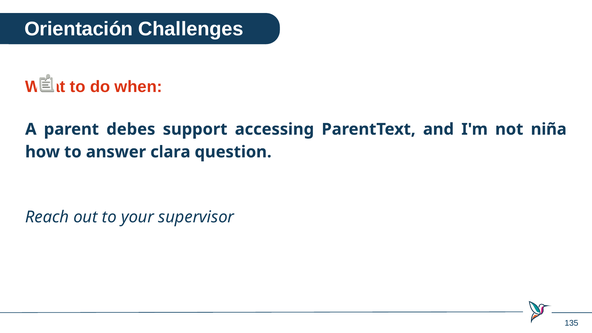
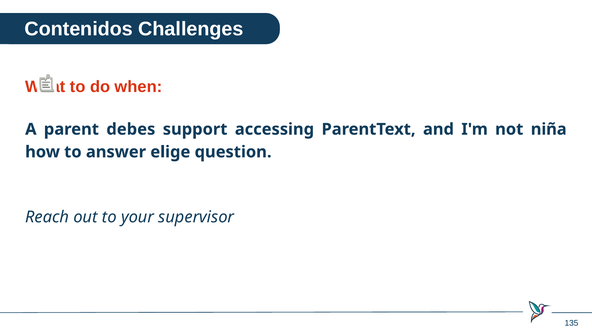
Orientación: Orientación -> Contenidos (79, 29)
clara: clara -> elige (170, 152)
